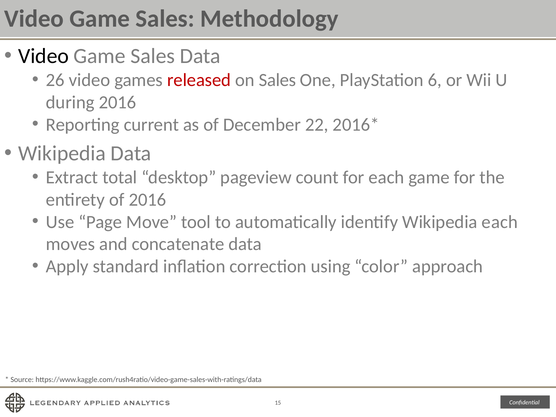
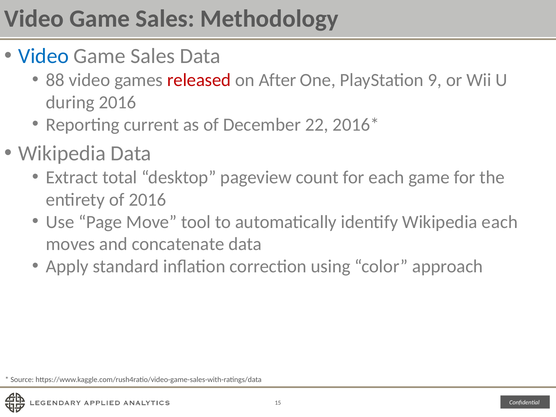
Video colour: black -> blue (43, 56)
26: 26 -> 88 (55, 80)
on Sales: Sales -> After (277, 80)
6: 6 -> 9 (435, 80)
